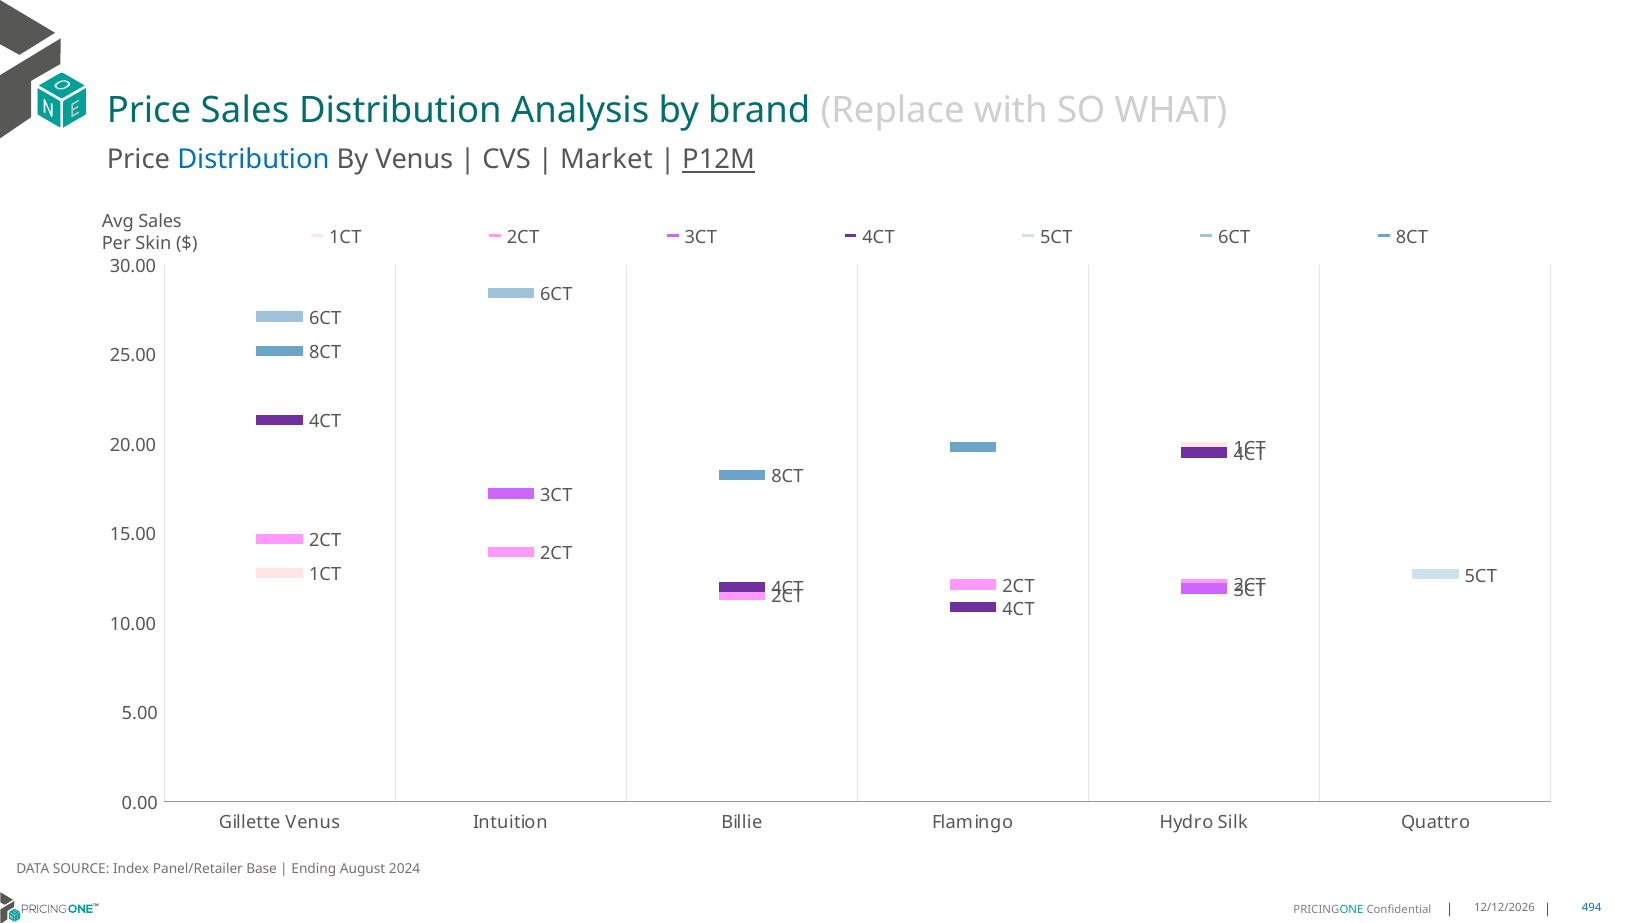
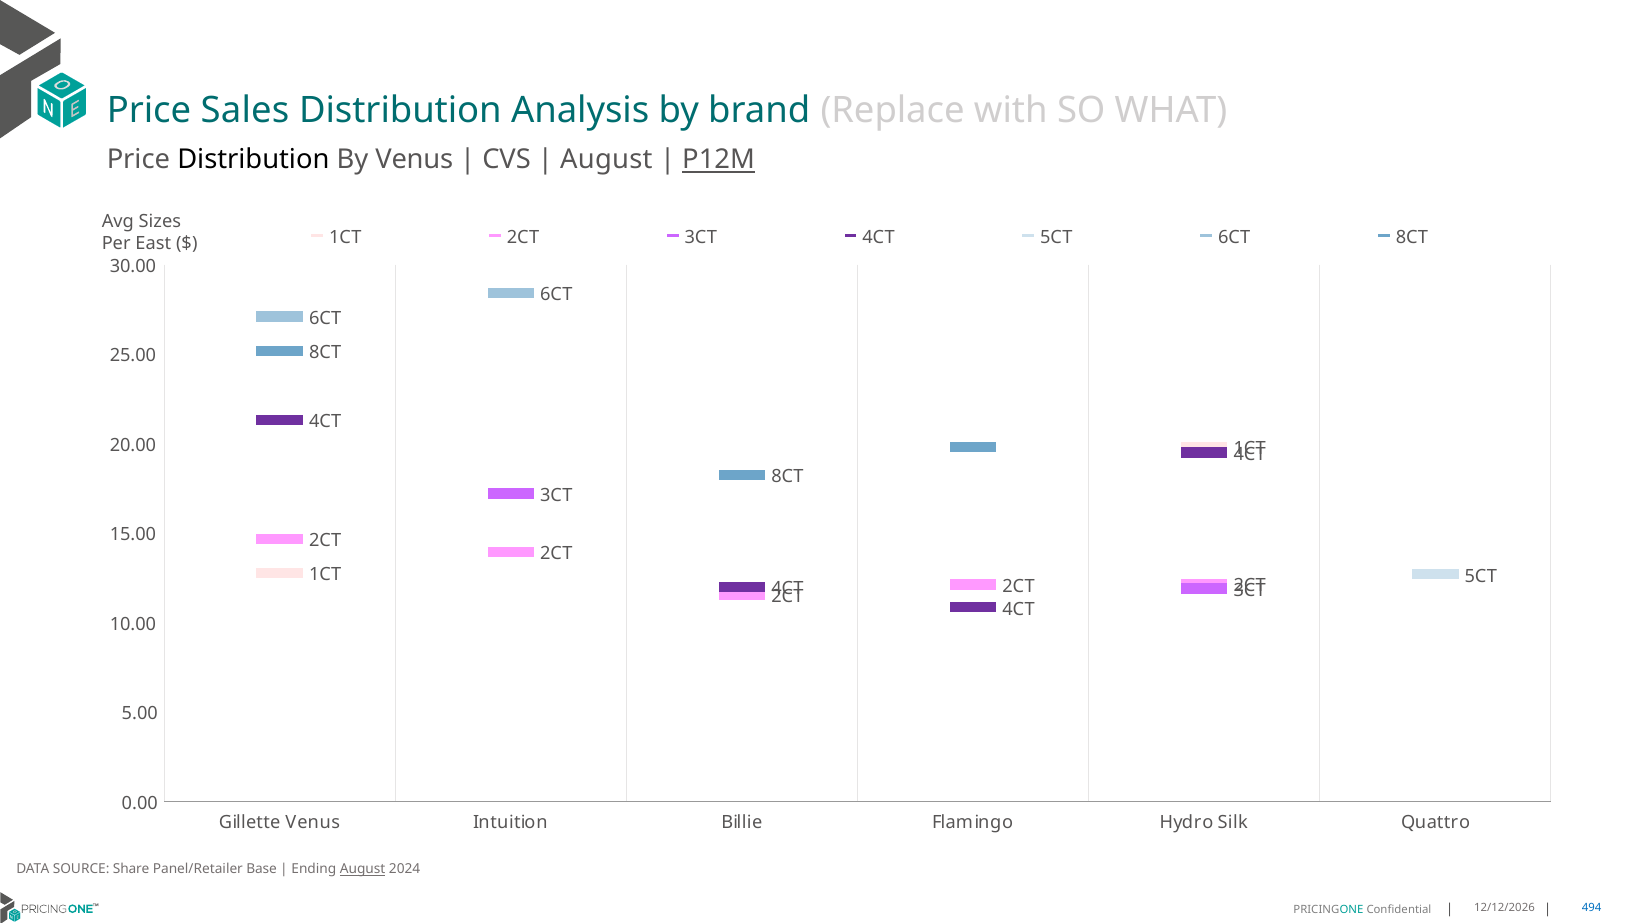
Distribution colour: blue -> black (253, 160)
Market: Market -> August (606, 160)
Avg Sales: Sales -> Sizes (160, 222)
Skin: Skin -> East (153, 244)
Index: Index -> Share (131, 870)
August underline: none -> present (363, 870)
